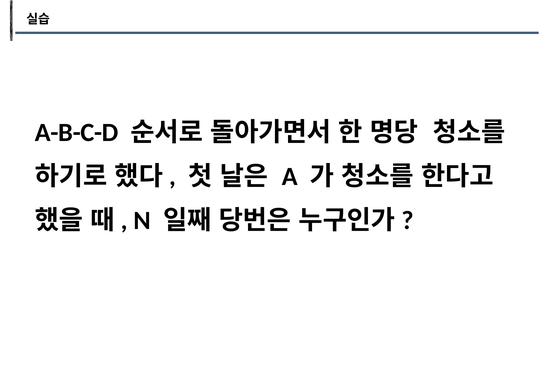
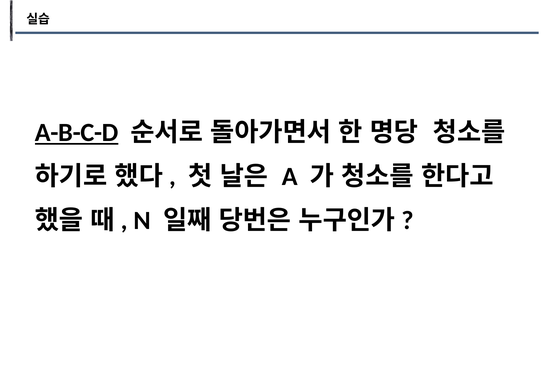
A-B-C-D underline: none -> present (77, 133)
